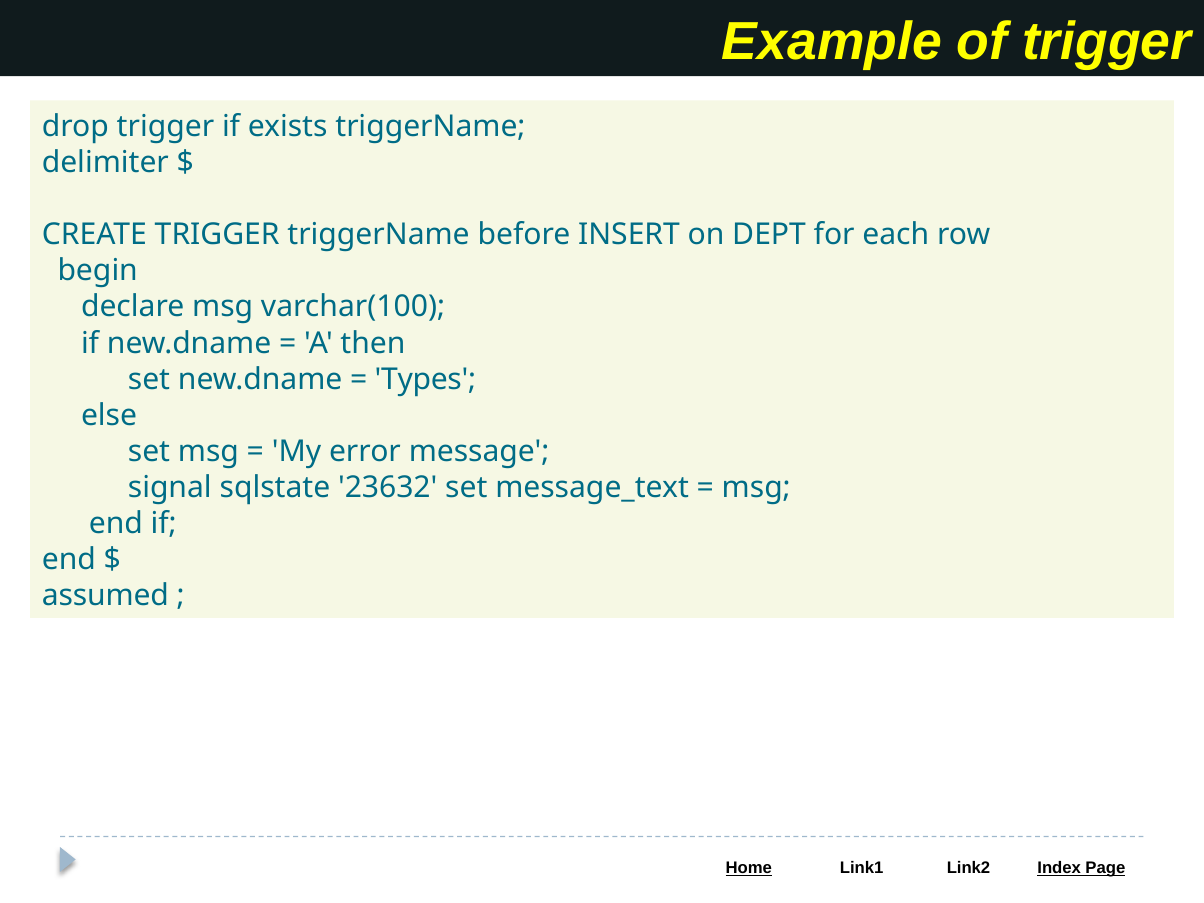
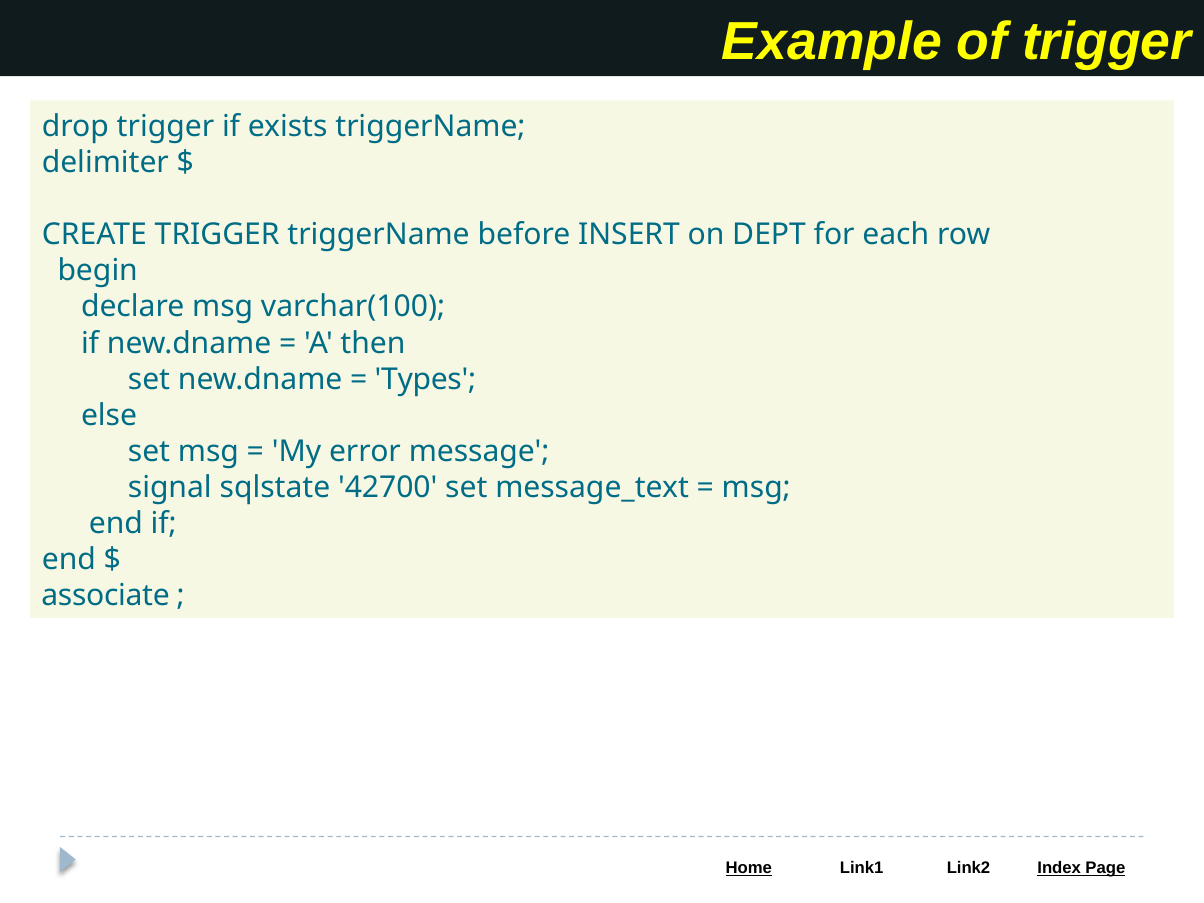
23632: 23632 -> 42700 (388, 488)
assumed: assumed -> associate (106, 596)
